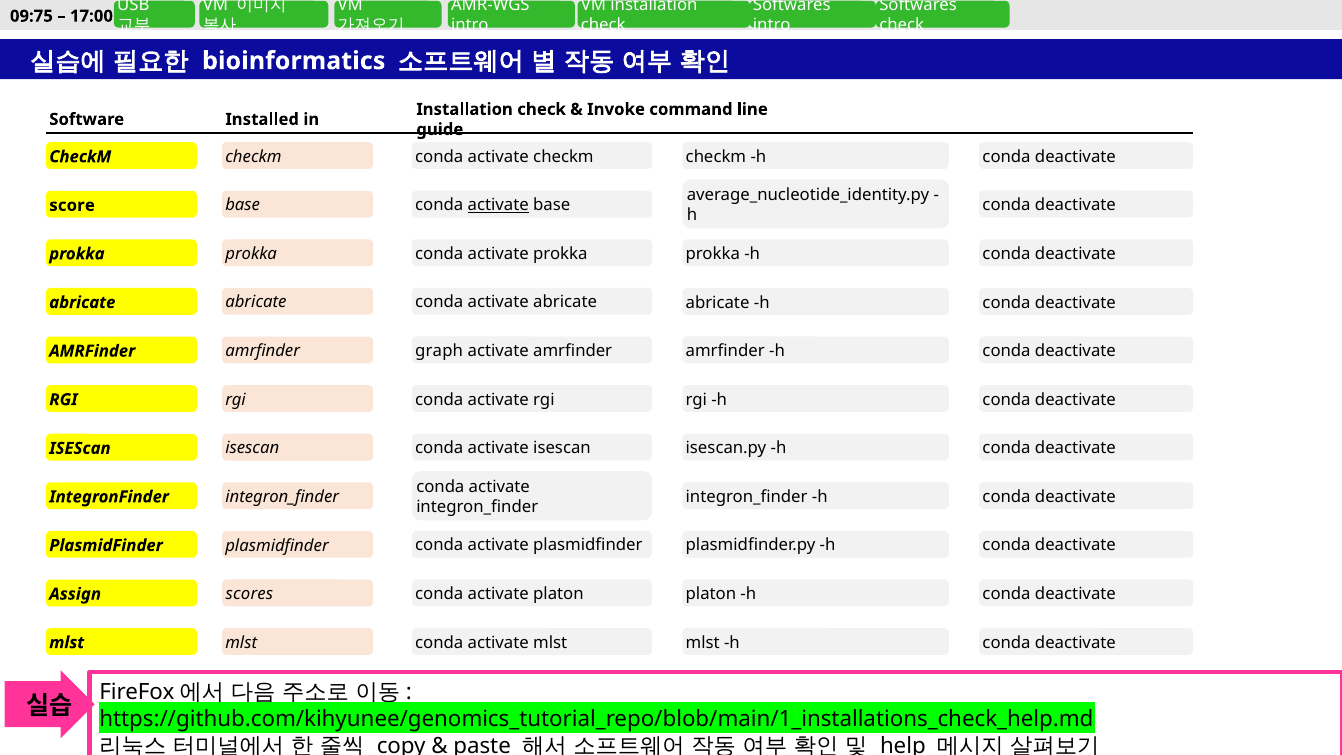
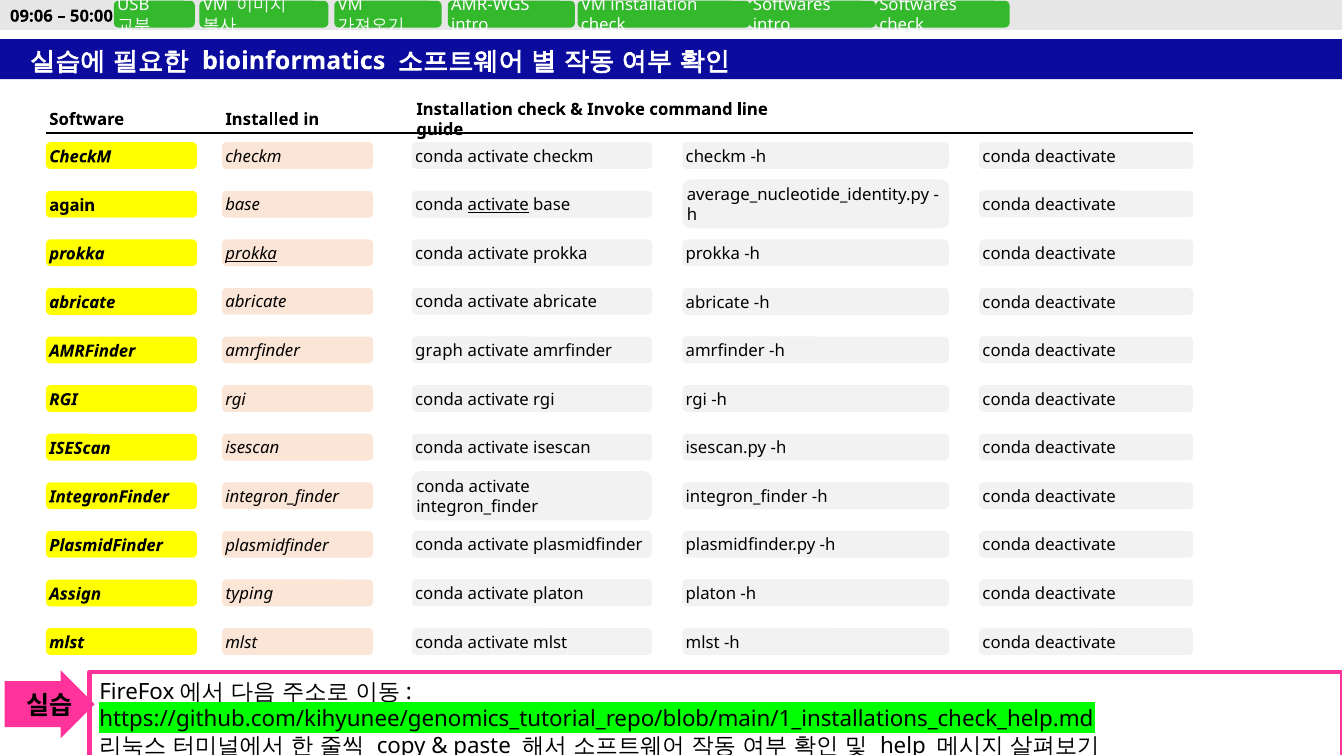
09:75: 09:75 -> 09:06 (31, 16)
17:00: 17:00 -> 50:00 (91, 16)
score: score -> again (72, 205)
prokka underline: none -> present (251, 254)
scores: scores -> typing (249, 594)
